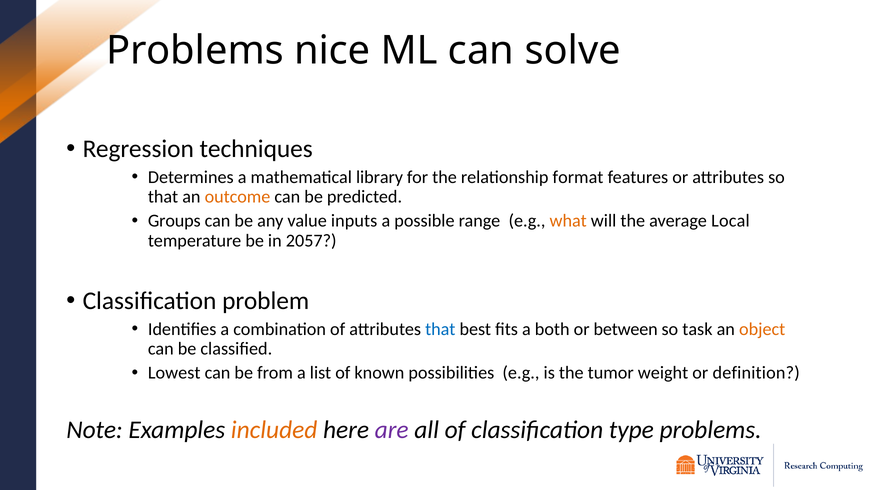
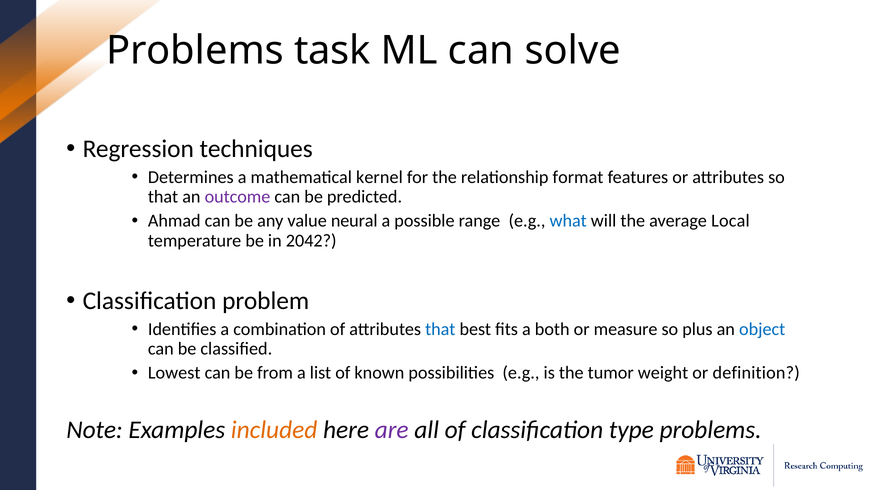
nice: nice -> task (332, 51)
library: library -> kernel (379, 177)
outcome colour: orange -> purple (238, 197)
Groups: Groups -> Ahmad (174, 221)
inputs: inputs -> neural (354, 221)
what colour: orange -> blue (568, 221)
2057: 2057 -> 2042 (311, 240)
between: between -> measure (626, 329)
task: task -> plus (697, 329)
object colour: orange -> blue (762, 329)
